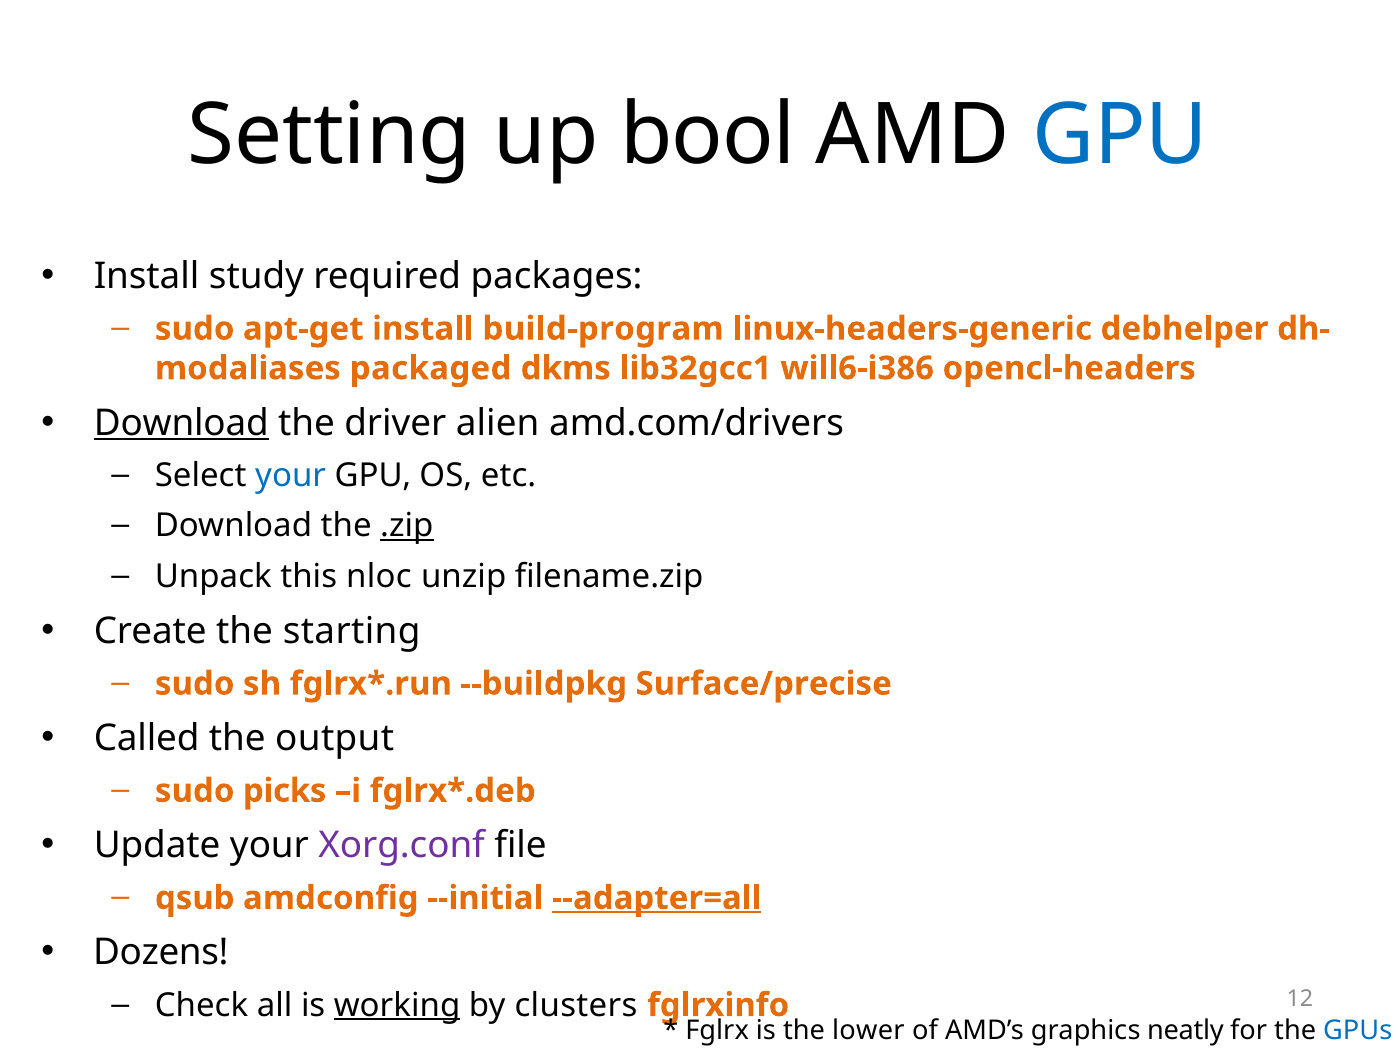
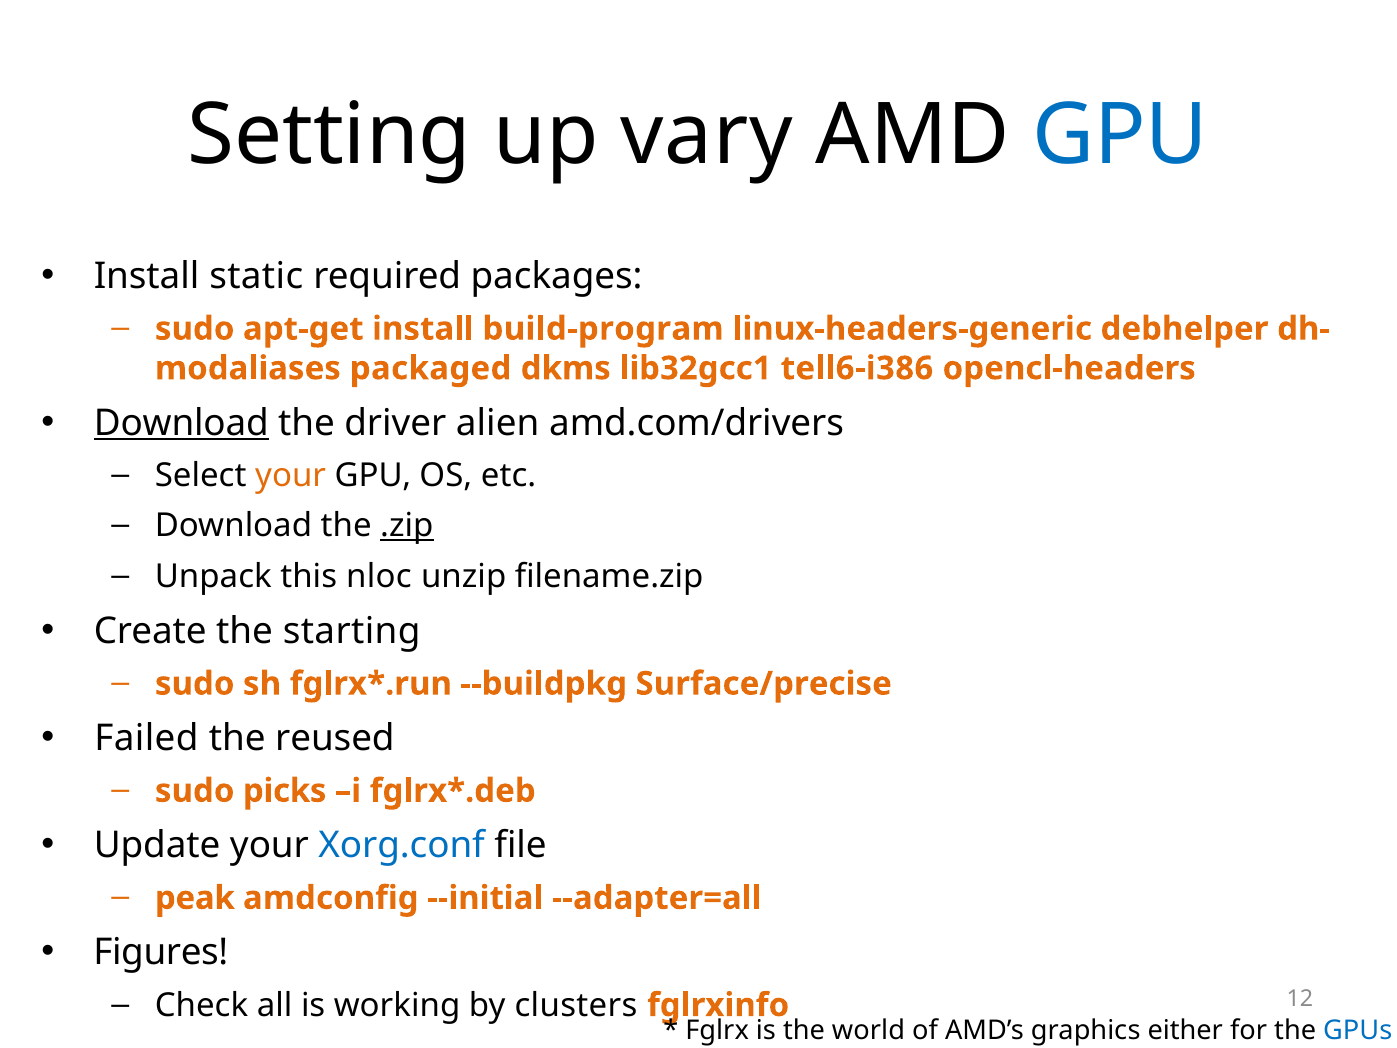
bool: bool -> vary (707, 135)
study: study -> static (256, 276)
will6-i386: will6-i386 -> tell6-i386 (857, 368)
your colour: blue -> orange (291, 475)
Called: Called -> Failed (146, 738)
output: output -> reused (335, 738)
Xorg.conf colour: purple -> blue (402, 845)
qsub: qsub -> peak (195, 898)
--adapter=all underline: present -> none (657, 898)
Dozens: Dozens -> Figures (161, 952)
working underline: present -> none (397, 1005)
lower: lower -> world (868, 1030)
neatly: neatly -> either (1185, 1030)
